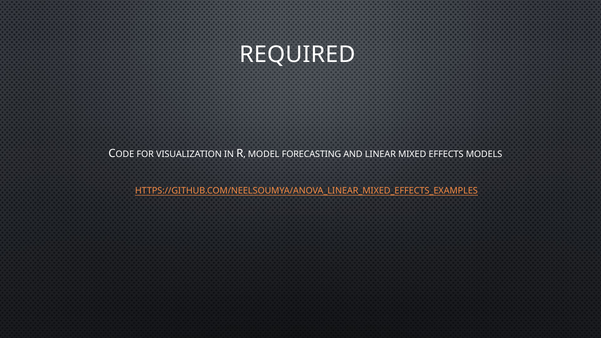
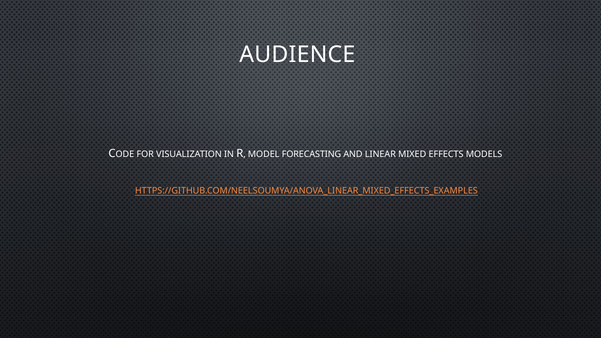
REQUIRED: REQUIRED -> AUDIENCE (297, 54)
